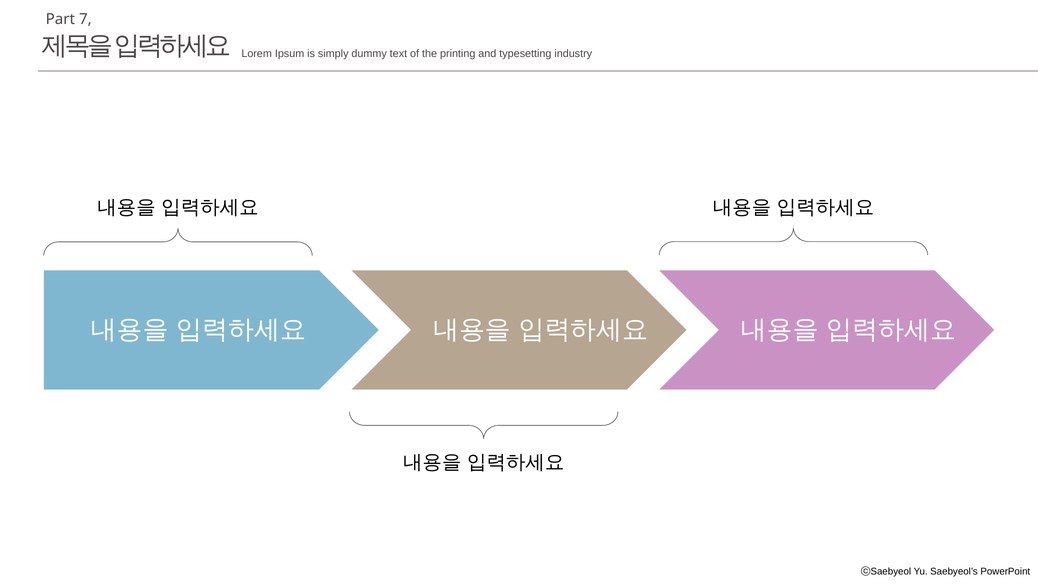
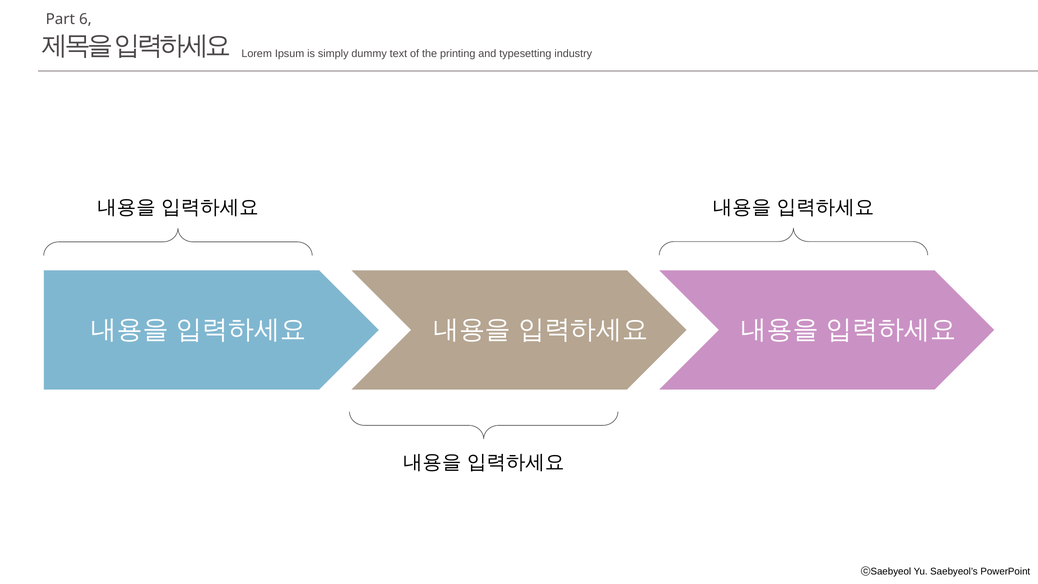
7: 7 -> 6 (85, 19)
